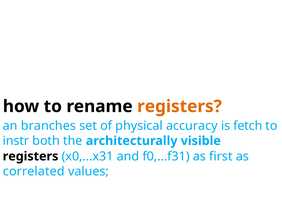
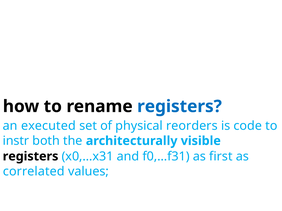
registers colour: orange -> blue (179, 107)
branches: branches -> executed (48, 126)
accuracy: accuracy -> reorders (192, 126)
fetch: fetch -> code (248, 126)
